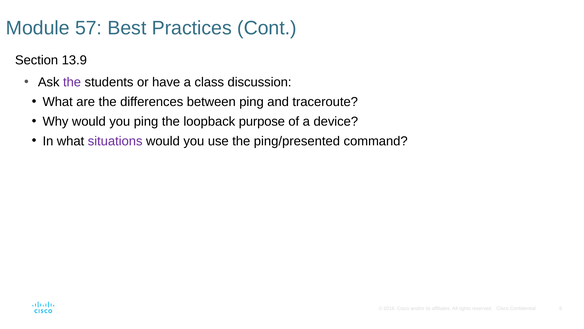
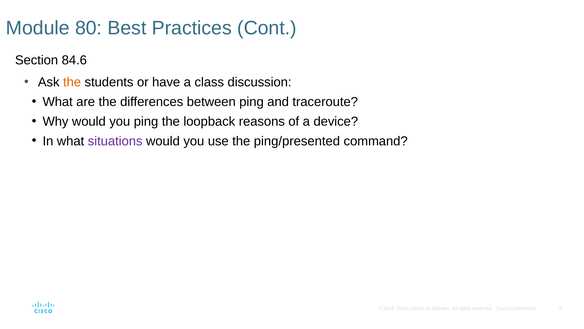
57: 57 -> 80 (89, 28)
13.9: 13.9 -> 84.6 (74, 60)
the colour: purple -> orange (72, 82)
purpose: purpose -> reasons (262, 121)
